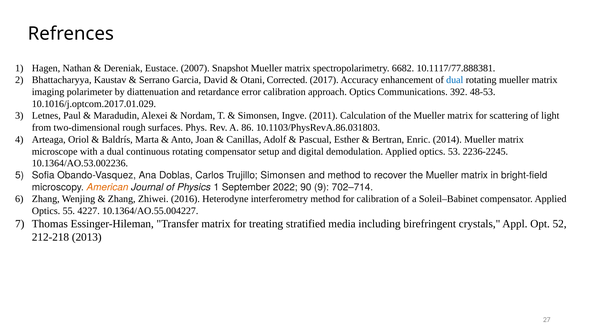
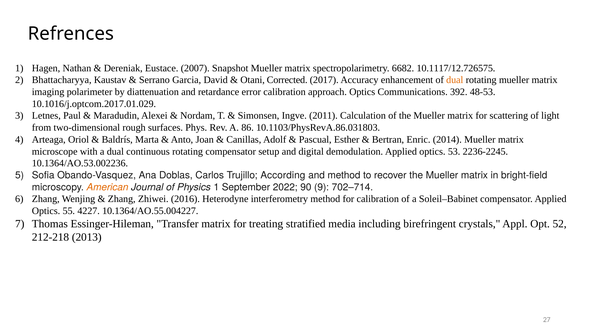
10.1117/77.888381: 10.1117/77.888381 -> 10.1117/12.726575 (456, 68)
dual colour: blue -> orange (455, 80)
Trujillo Simonsen: Simonsen -> According (283, 175)
